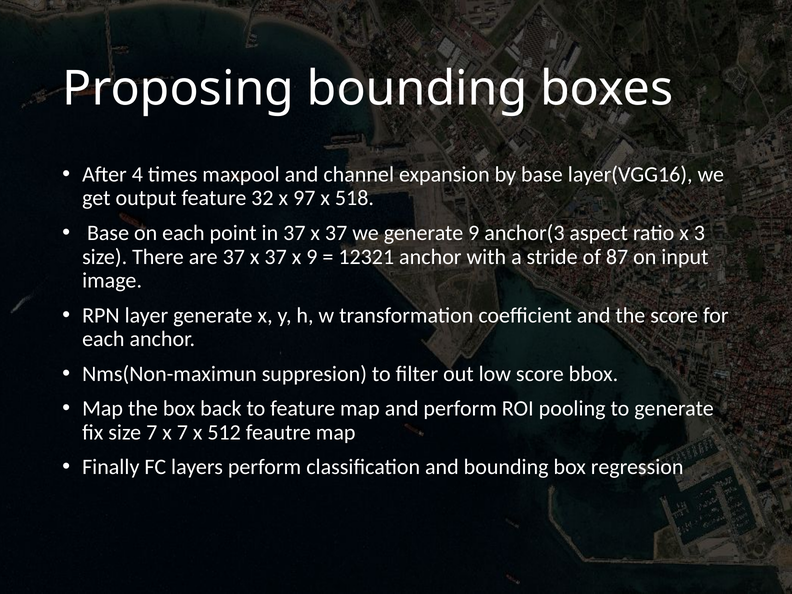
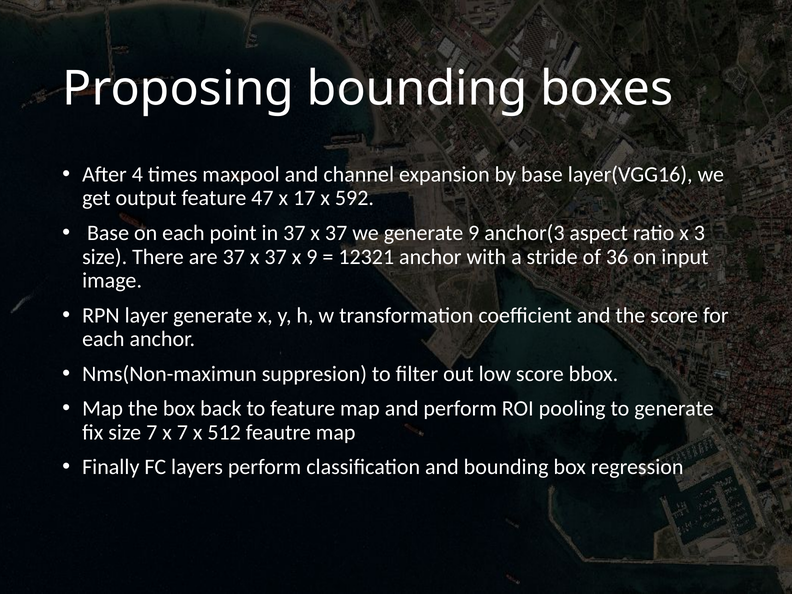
32: 32 -> 47 (262, 198)
97: 97 -> 17 (304, 198)
518: 518 -> 592 (354, 198)
87: 87 -> 36 (617, 257)
